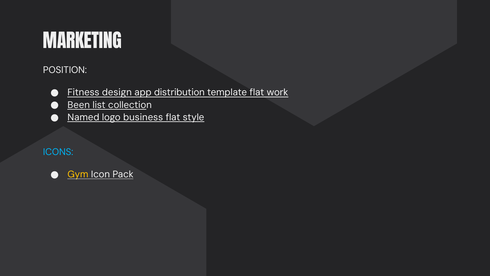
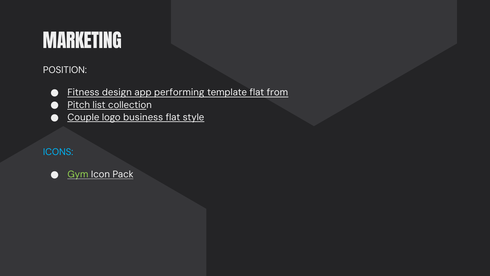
distribution: distribution -> performing (179, 92)
work: work -> from (277, 92)
Been: Been -> Pitch (79, 105)
Named: Named -> Couple (83, 117)
Gym colour: yellow -> light green (78, 174)
